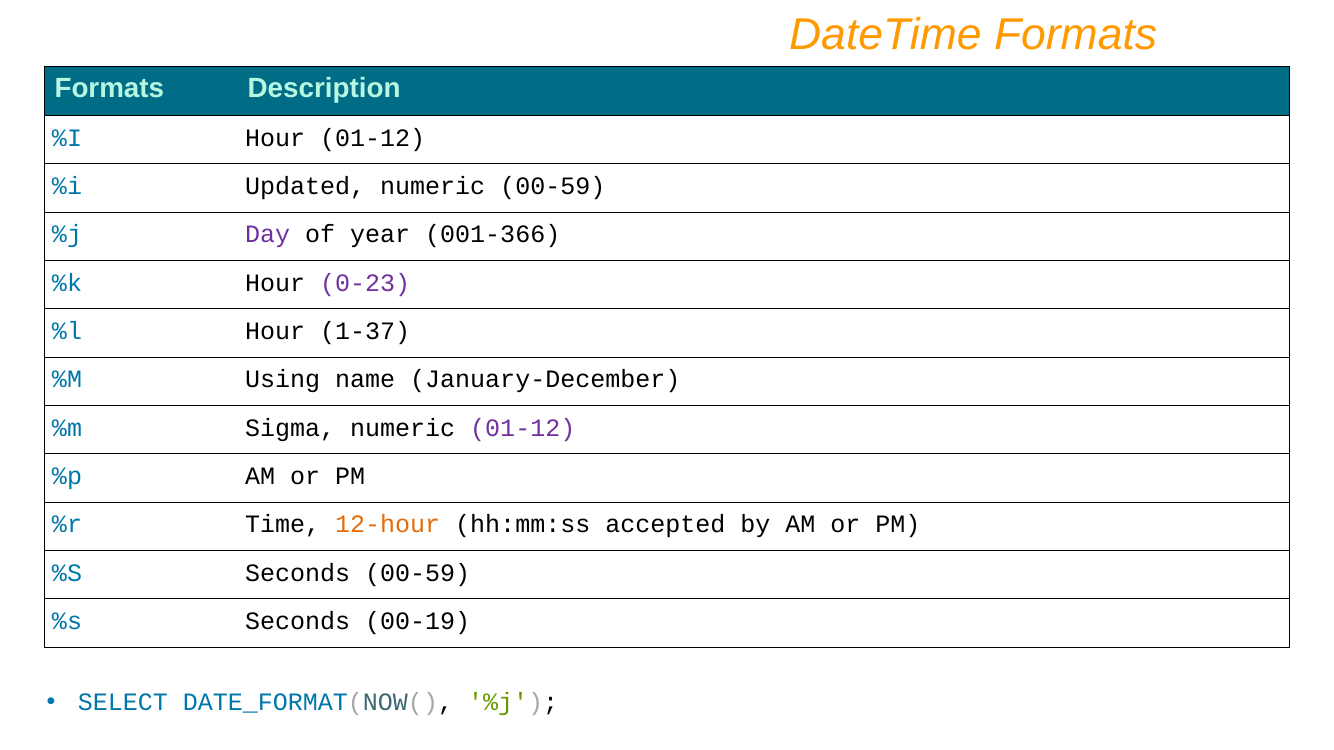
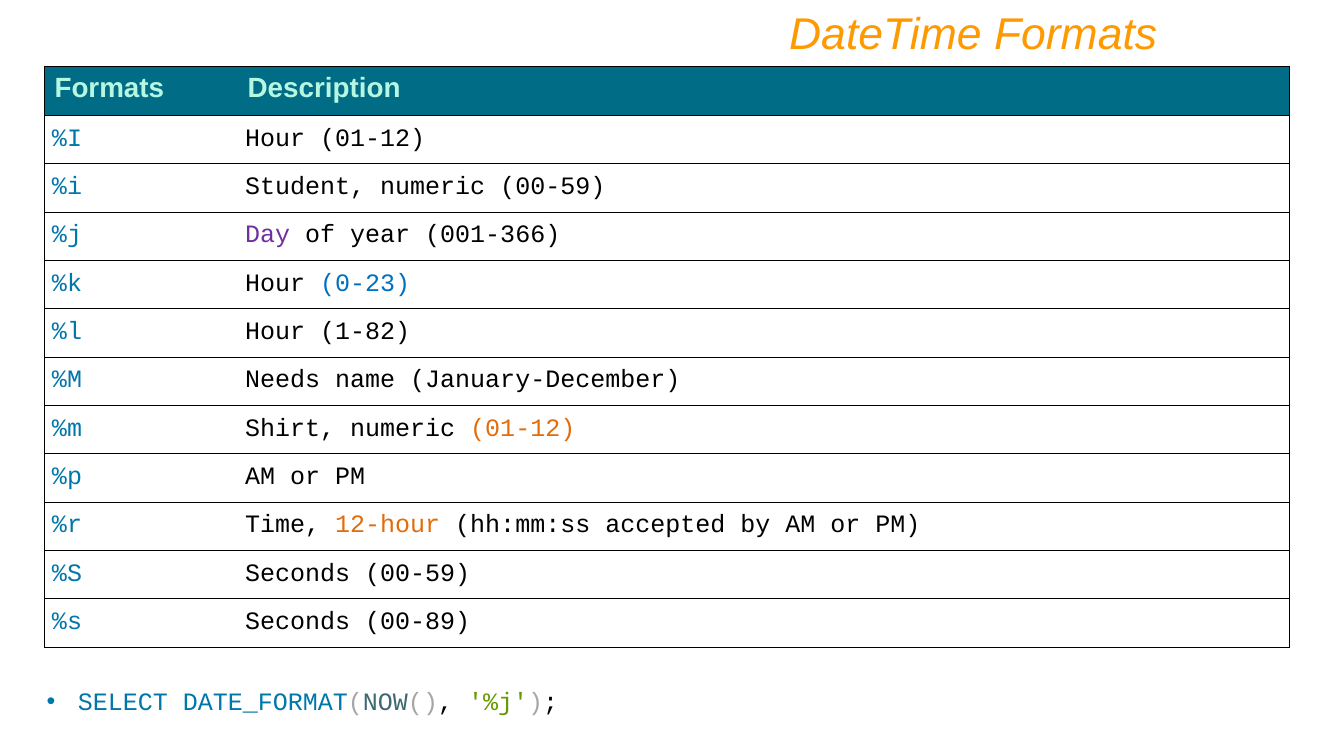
Updated: Updated -> Student (305, 186)
0-23 colour: purple -> blue (365, 283)
1-37: 1-37 -> 1-82 (365, 331)
Using: Using -> Needs (283, 380)
Sigma: Sigma -> Shirt (290, 428)
01-12 colour: purple -> orange (523, 428)
00-19: 00-19 -> 00-89 (418, 622)
